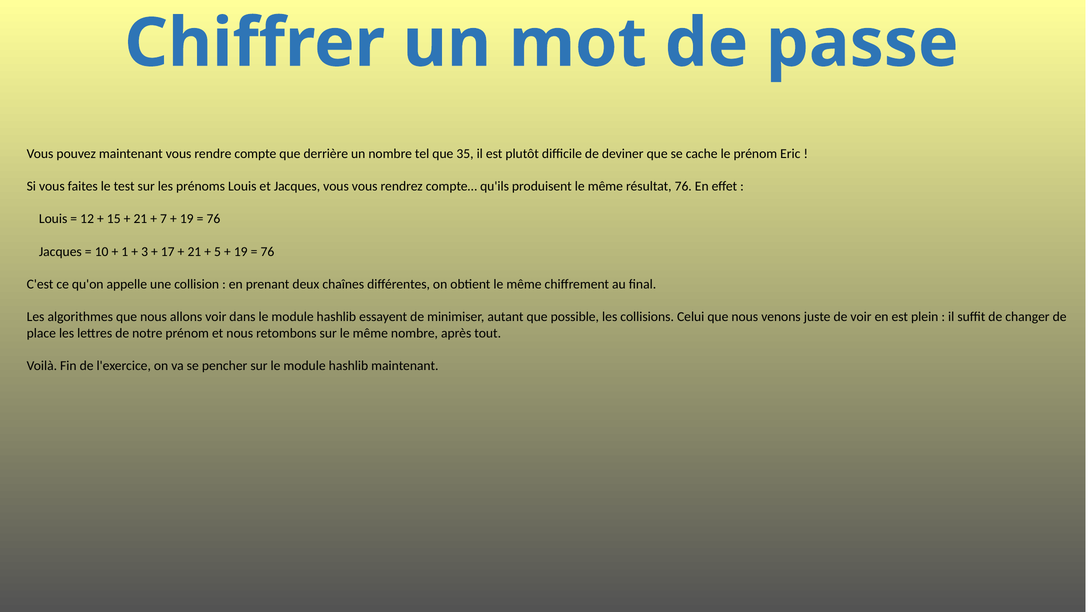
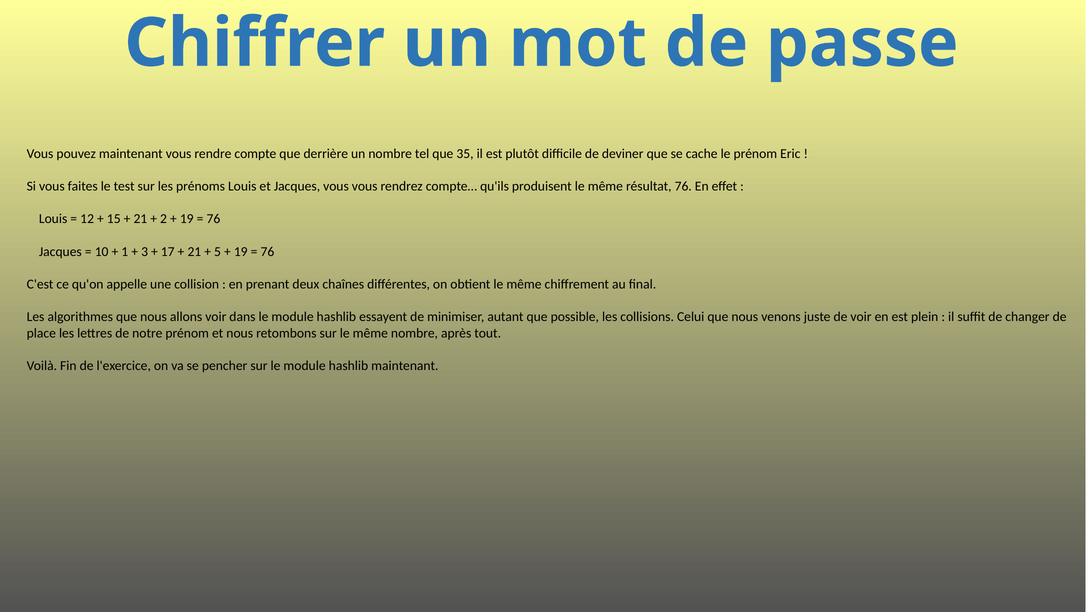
7: 7 -> 2 (164, 219)
